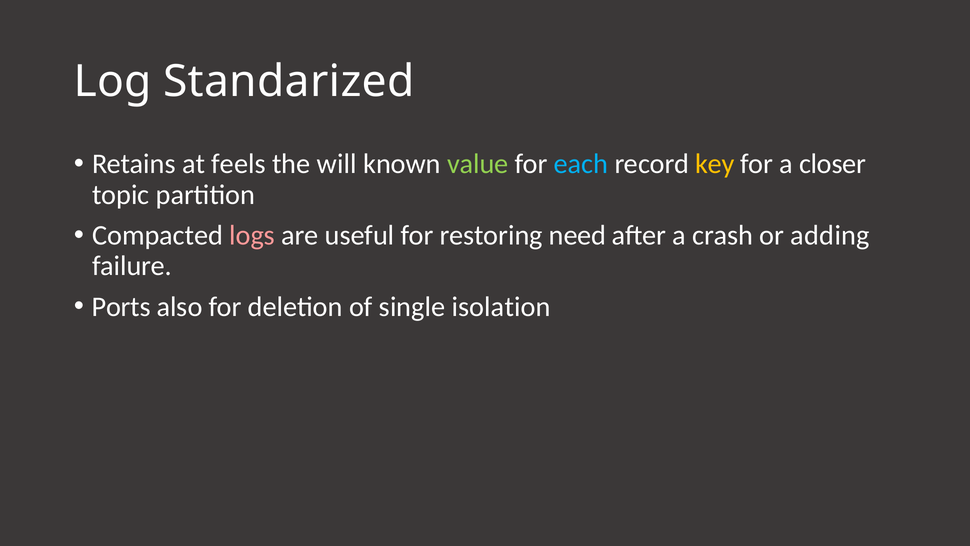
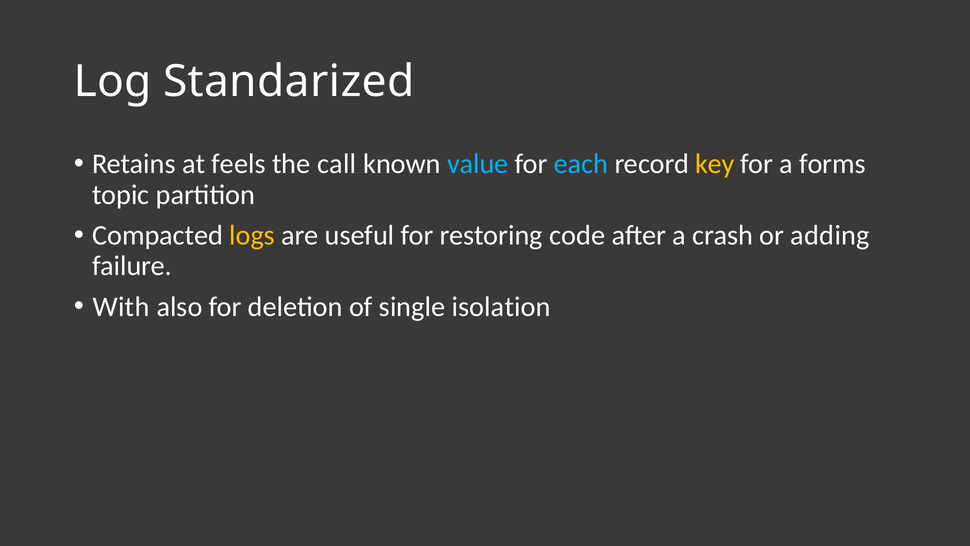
will: will -> call (337, 164)
value colour: light green -> light blue (478, 164)
closer: closer -> forms (832, 164)
logs colour: pink -> yellow (252, 235)
need: need -> code (577, 235)
Ports: Ports -> With (121, 306)
